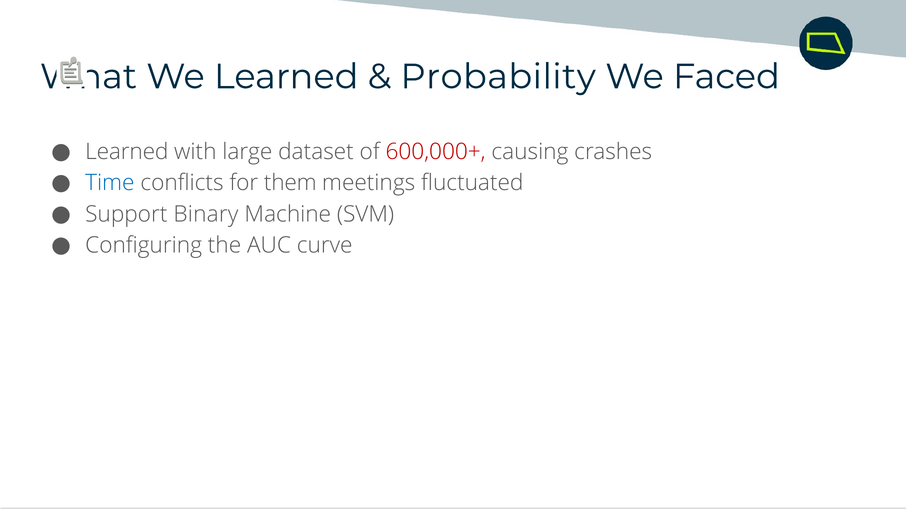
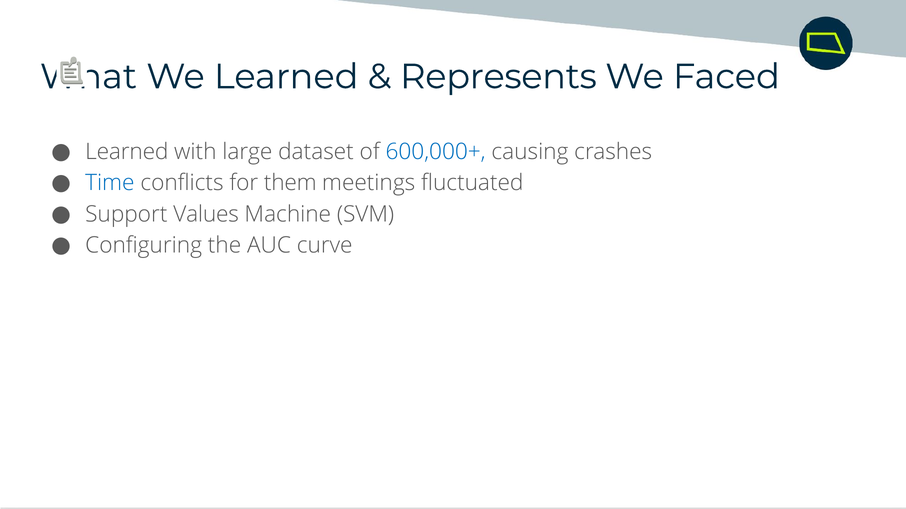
Probability: Probability -> Represents (498, 77)
600,000+ colour: red -> blue (436, 152)
Binary: Binary -> Values (206, 214)
